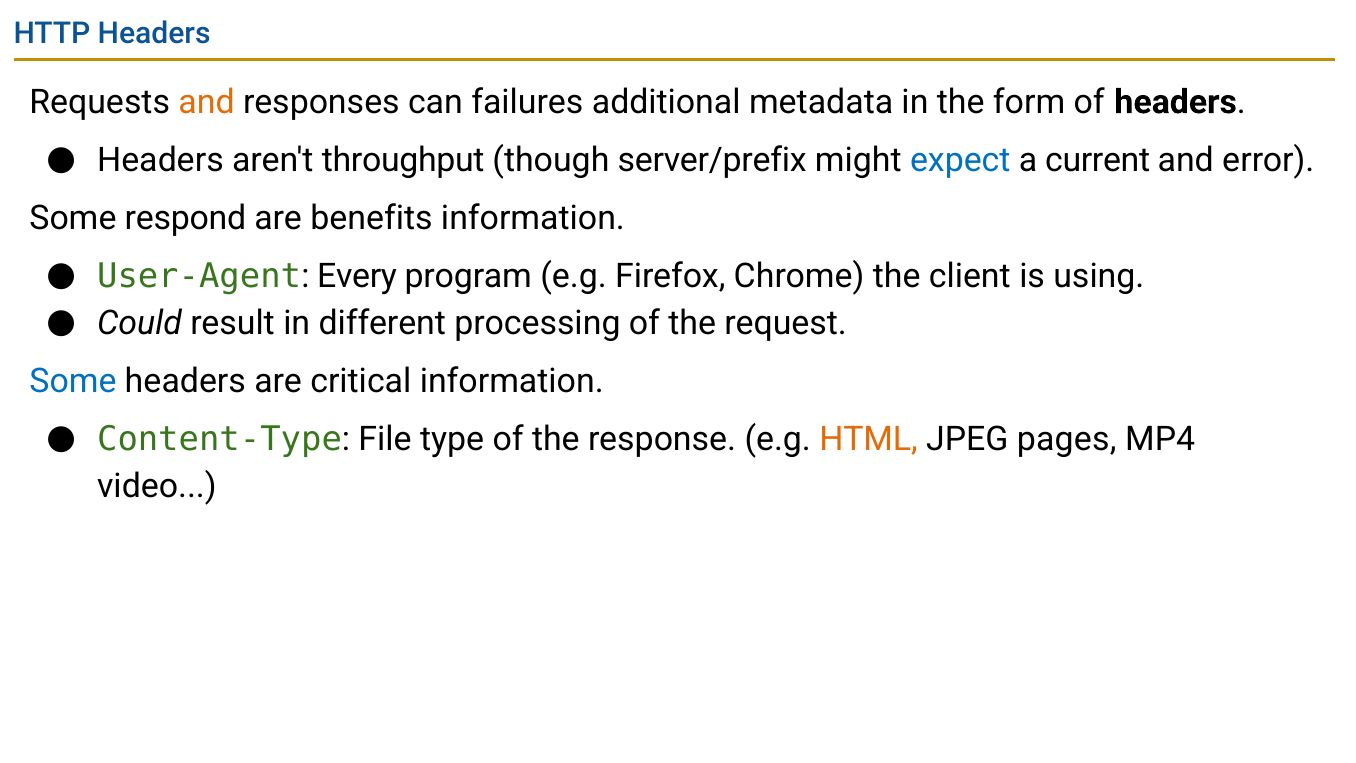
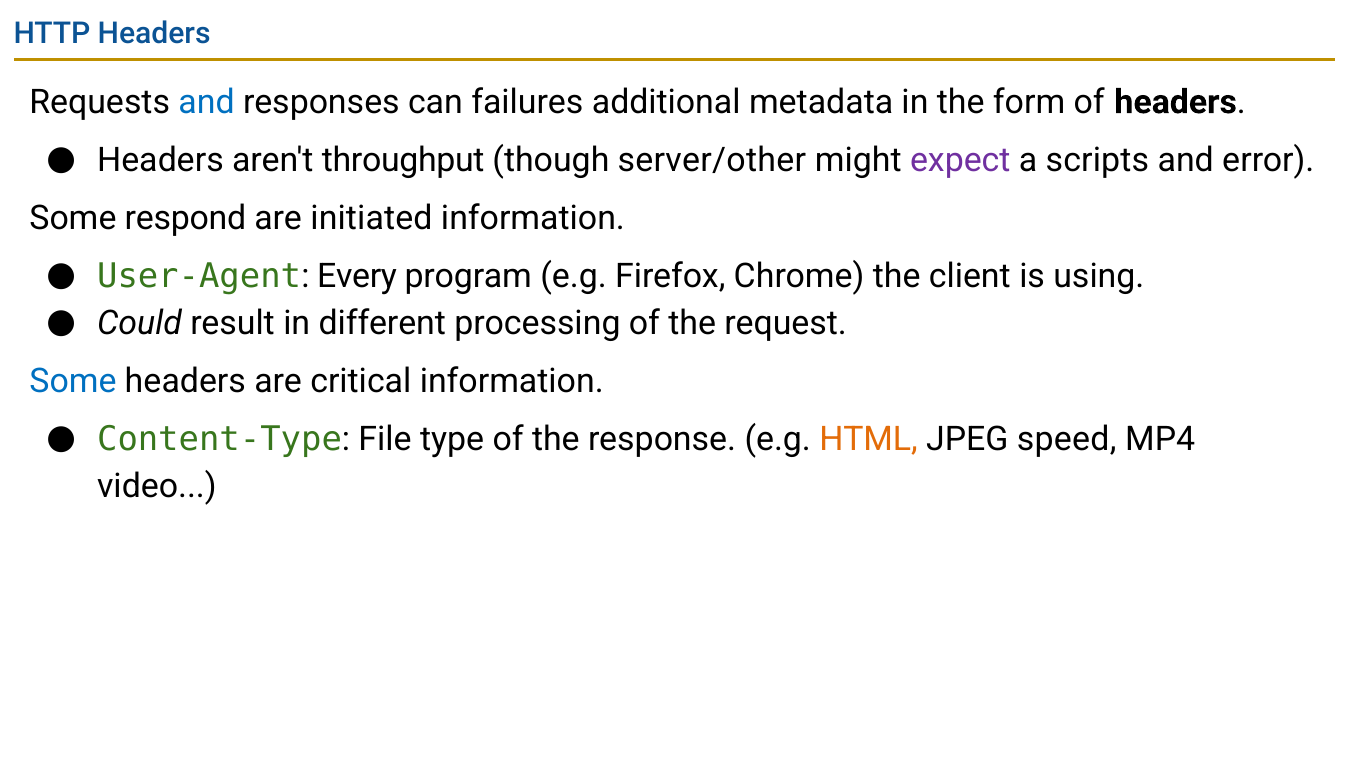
and colour: orange -> blue (207, 102)
server/prefix: server/prefix -> server/other (712, 160)
expect colour: blue -> purple (960, 160)
current: current -> scripts (1097, 160)
benefits: benefits -> initiated (371, 218)
pages: pages -> speed (1067, 439)
